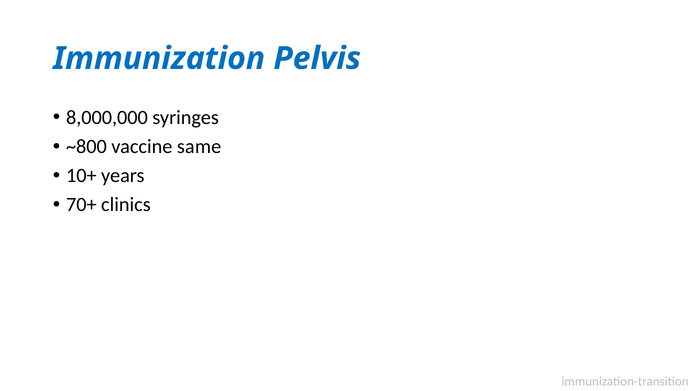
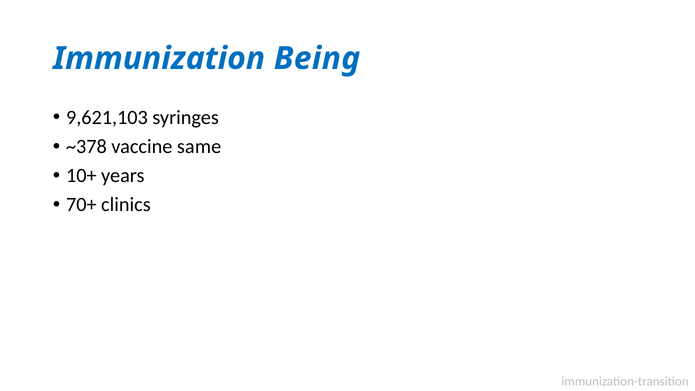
Pelvis: Pelvis -> Being (317, 58)
8,000,000: 8,000,000 -> 9,621,103 (107, 117)
~800: ~800 -> ~378 (86, 147)
